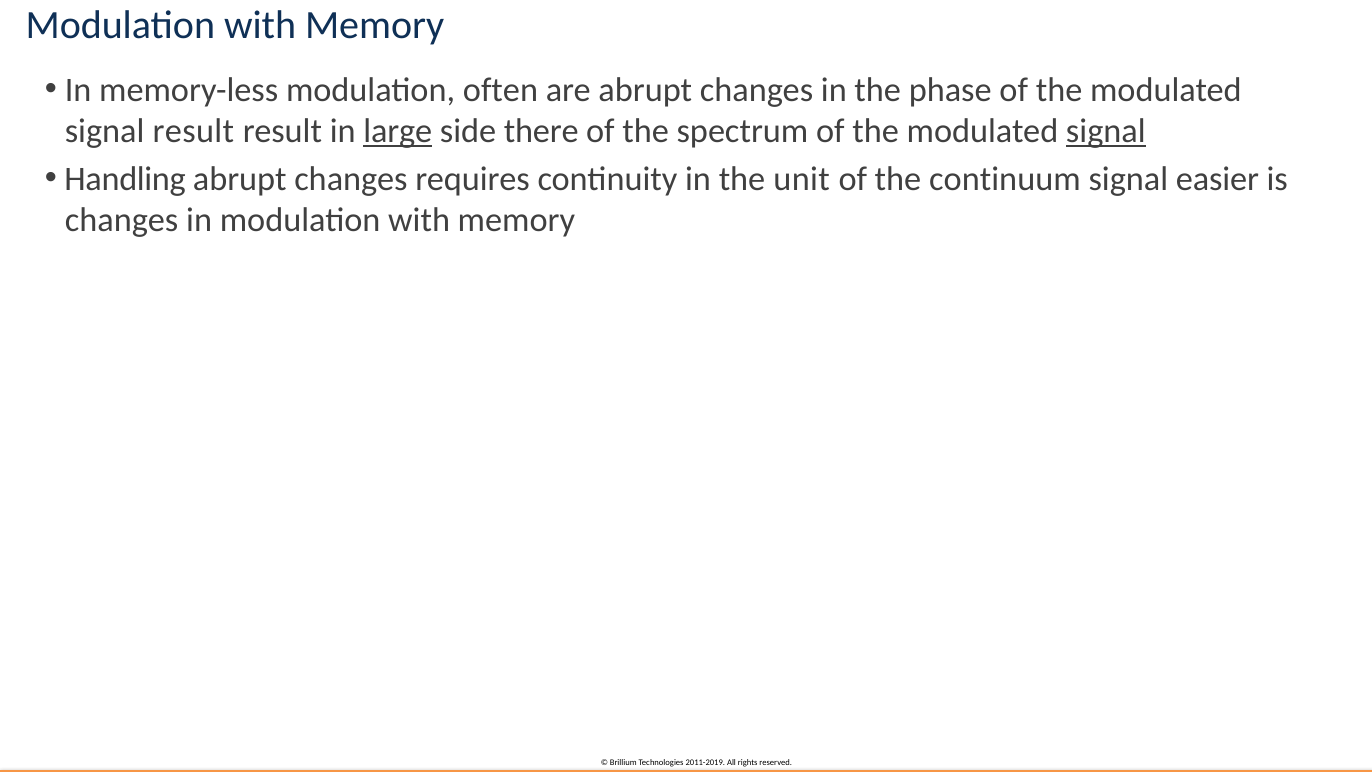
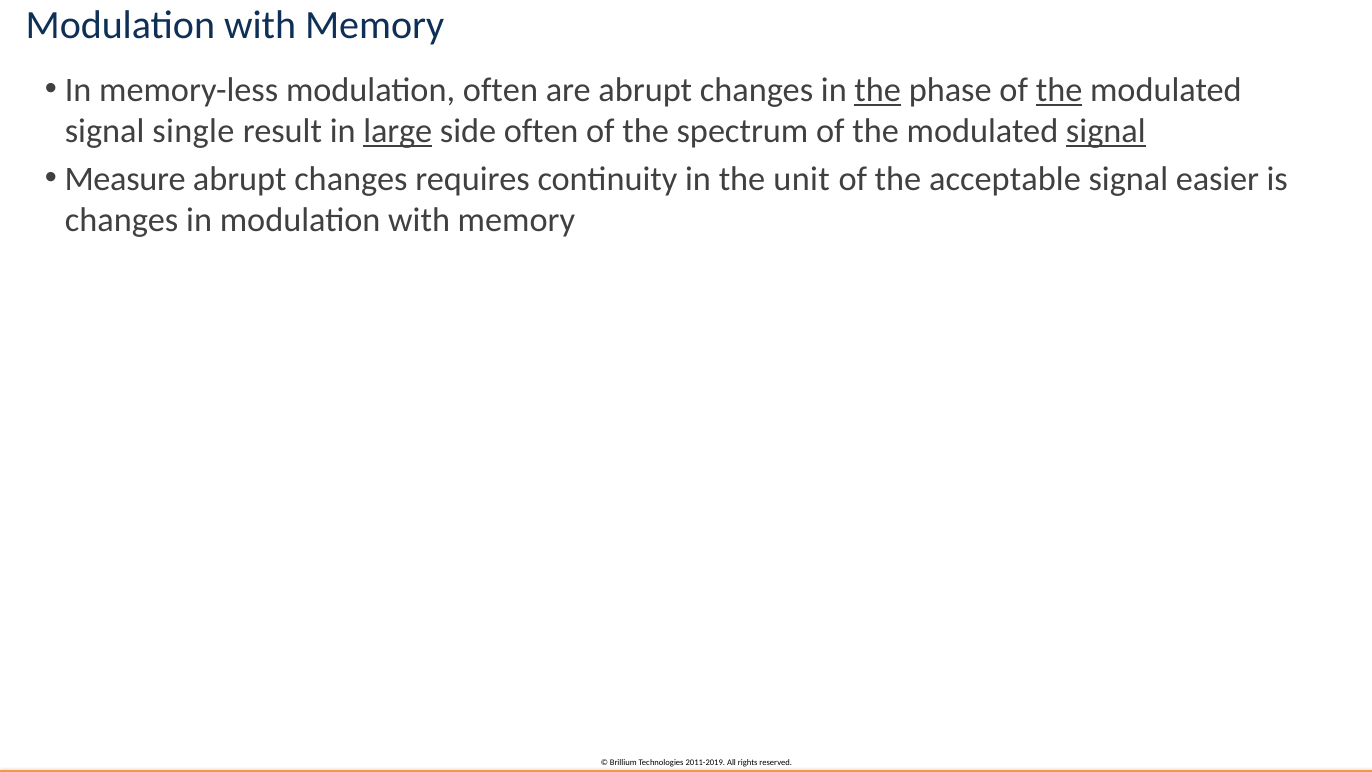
the underline: none -> present (878, 90)
the underline: none -> present (1059, 90)
signal result: result -> single (193, 131)
side there: there -> often (541, 131)
Handling: Handling -> Measure (125, 179)
continuum: continuum -> acceptable (1005, 179)
